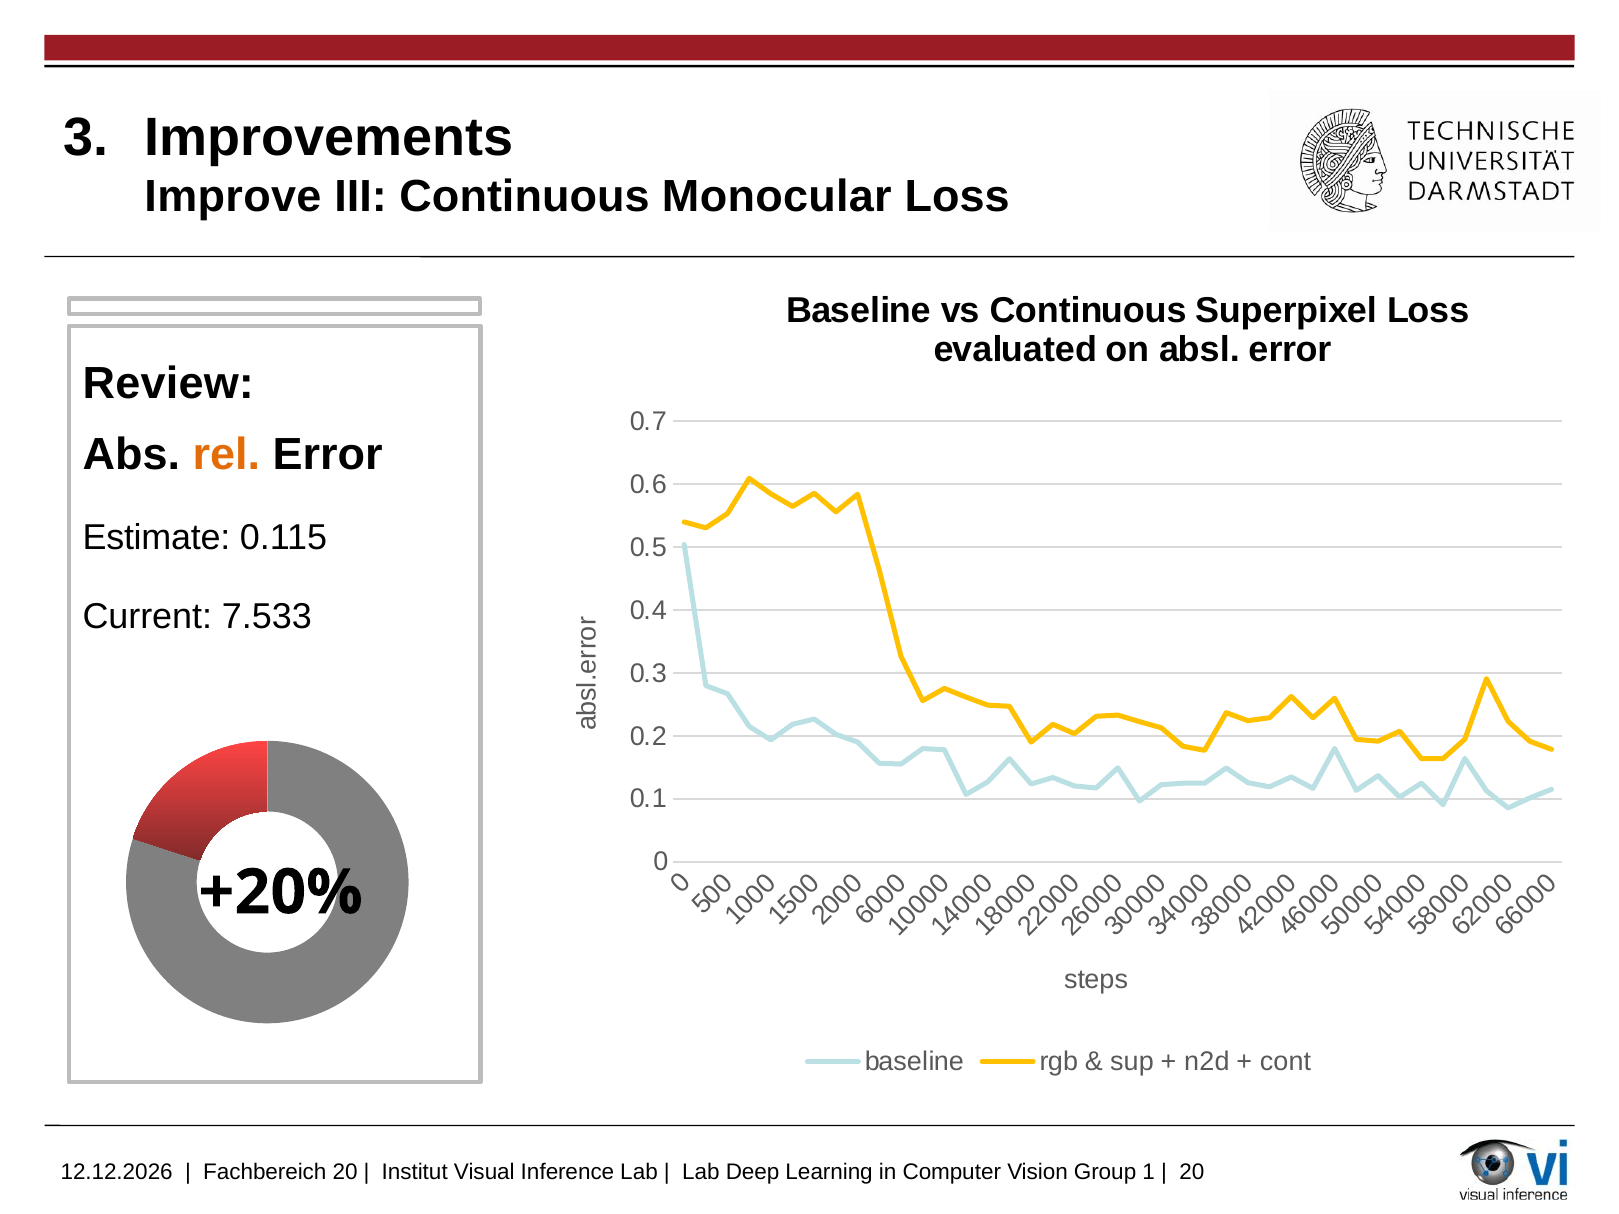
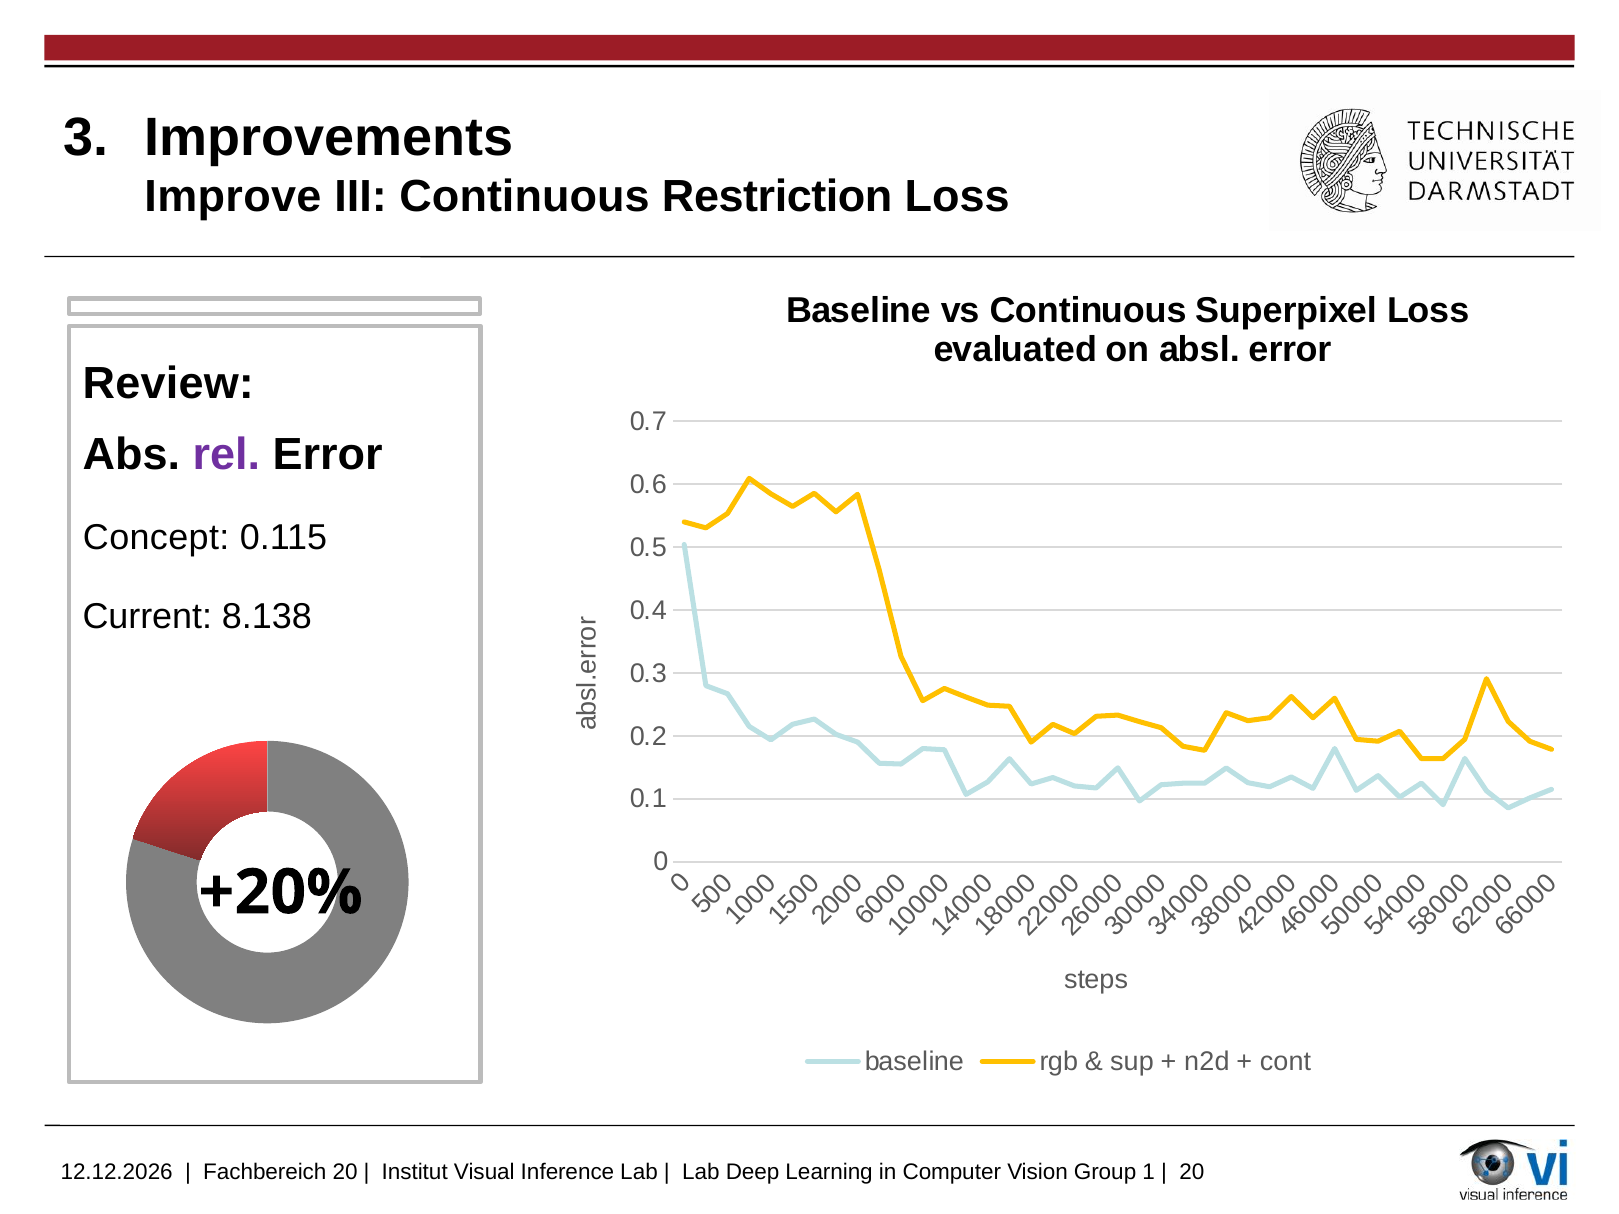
Monocular: Monocular -> Restriction (777, 196)
rel colour: orange -> purple (226, 454)
Estimate: Estimate -> Concept (156, 538)
7.533: 7.533 -> 8.138 (267, 616)
